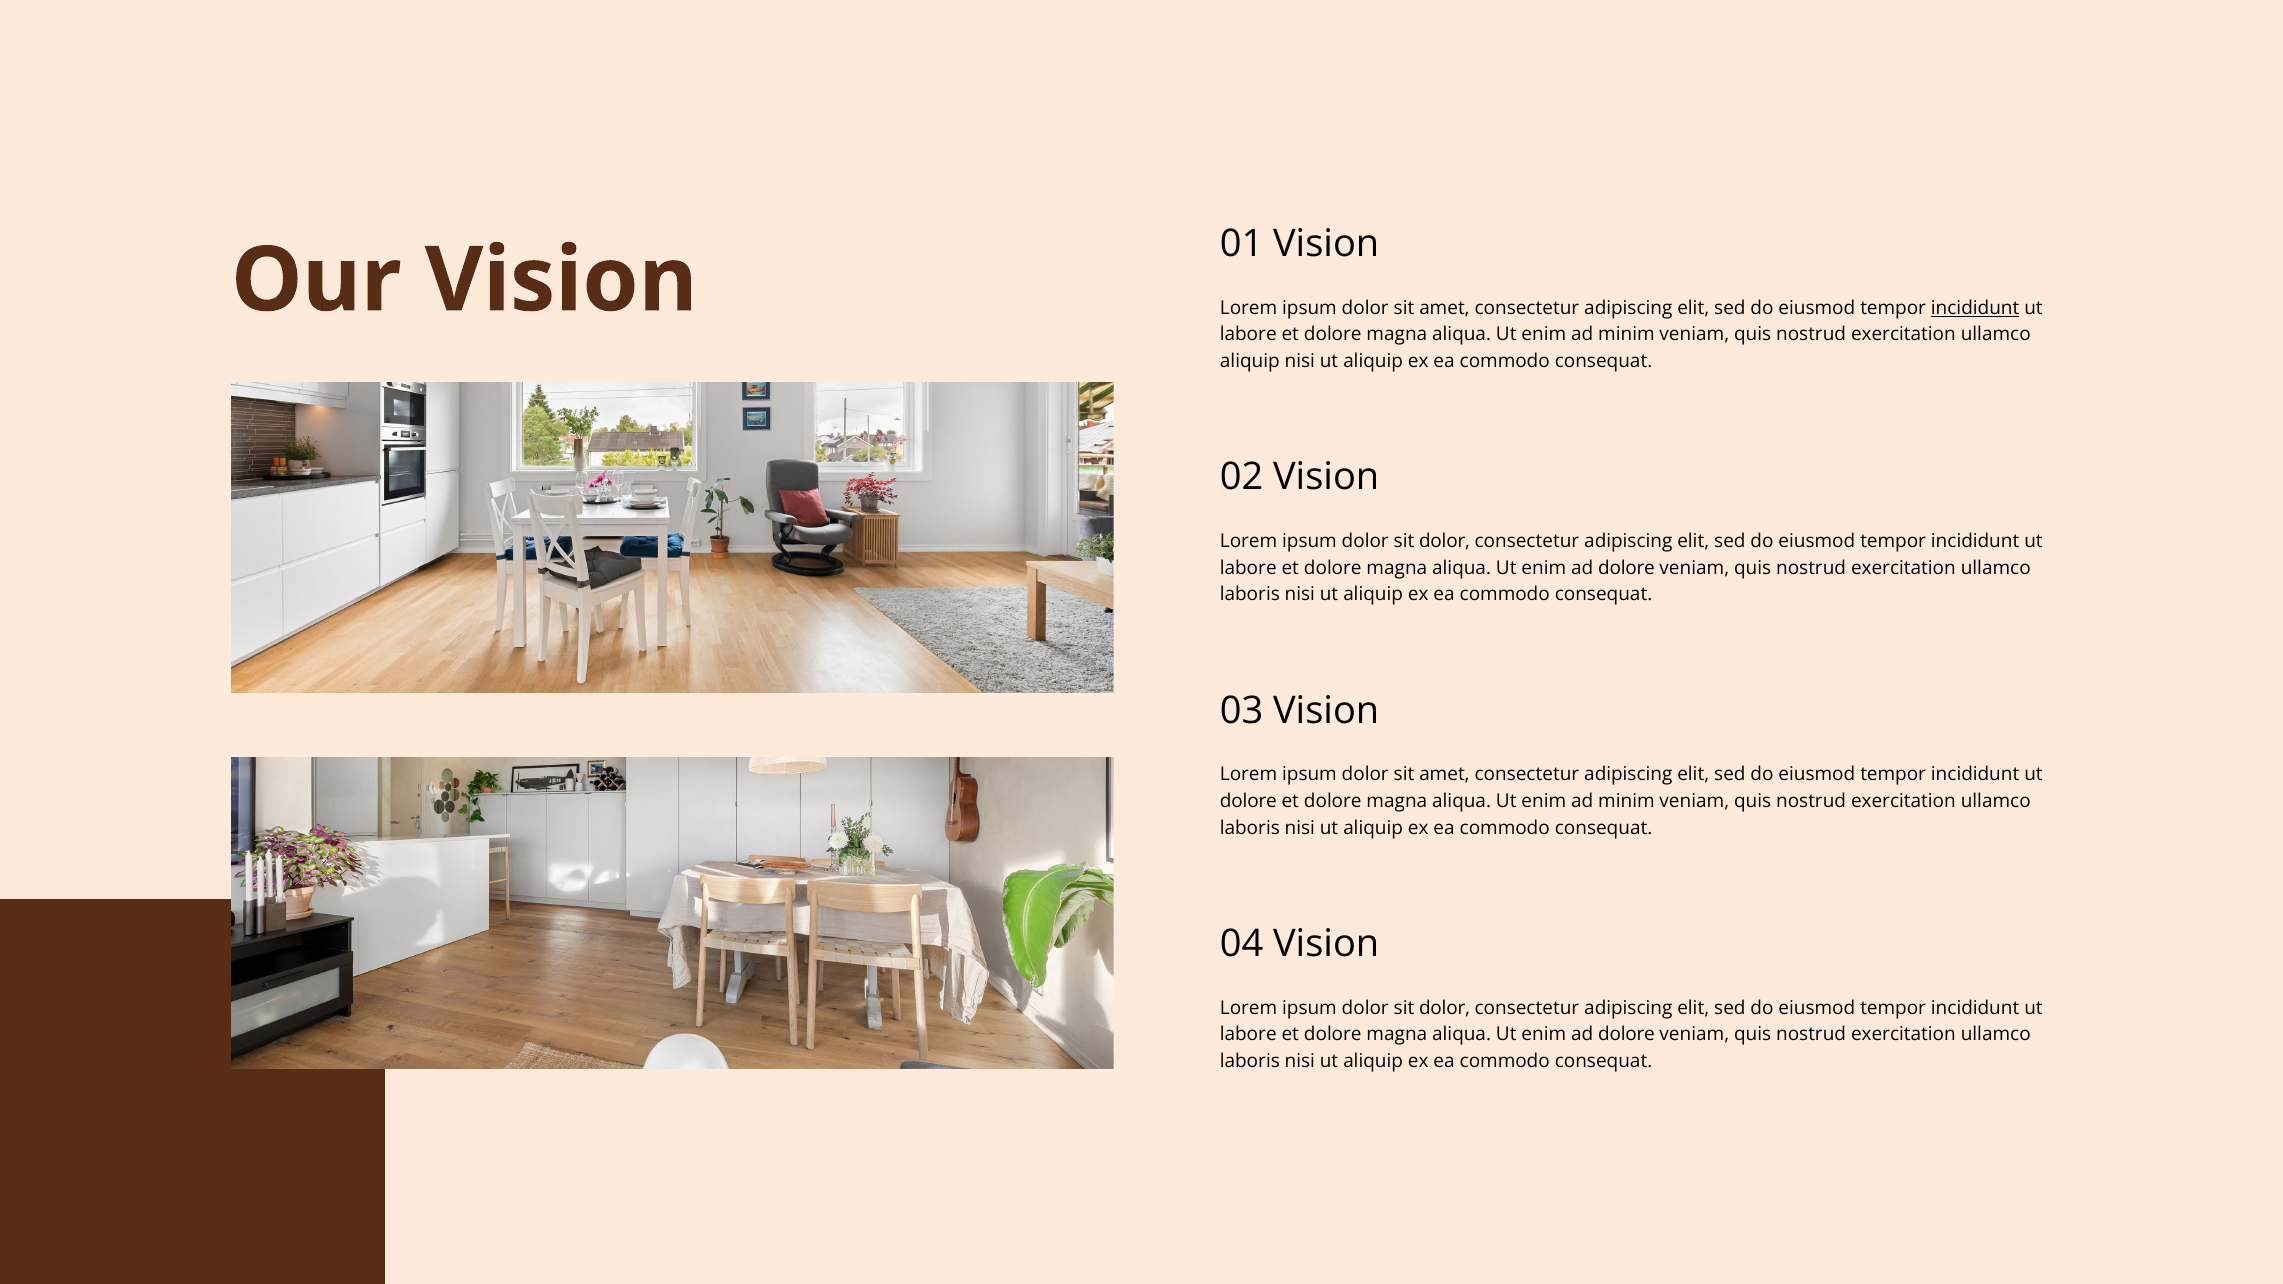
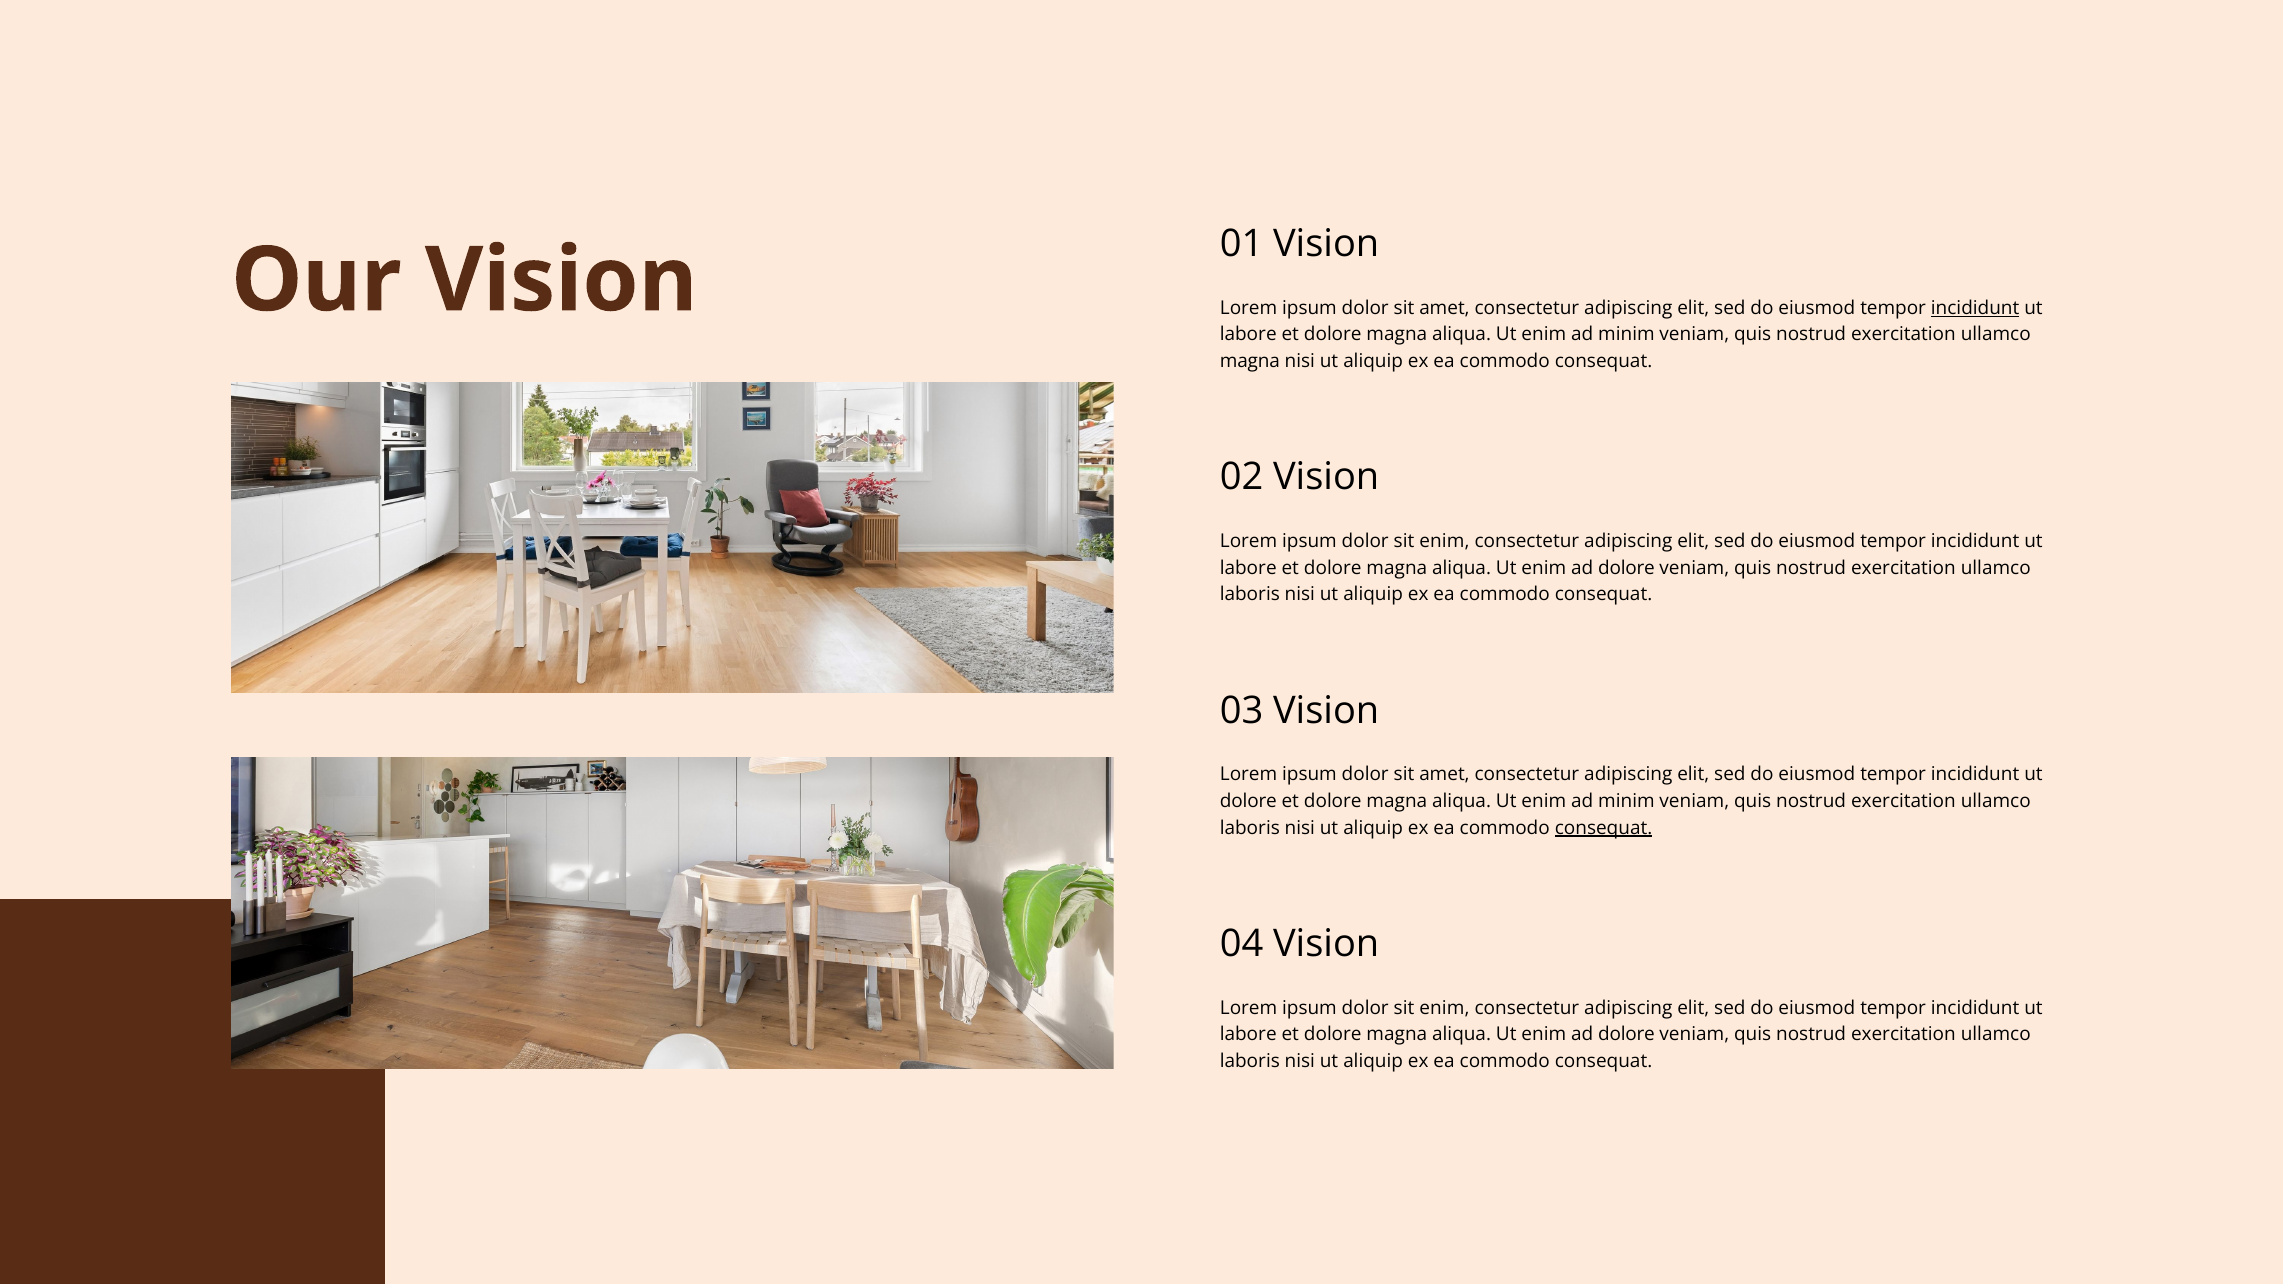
aliquip: aliquip -> magna (1250, 361)
dolor: dolor -> enim (1444, 541)
consequat underline: none -> present (1604, 828)
dolor: dolor -> enim (1444, 1008)
